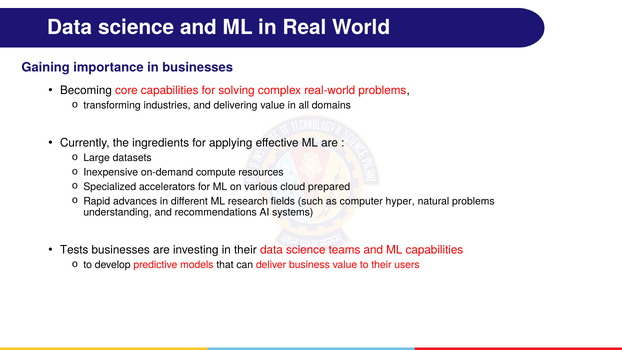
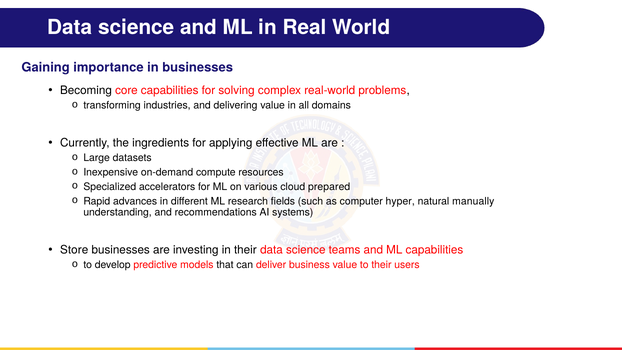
natural problems: problems -> manually (473, 201)
Tests: Tests -> Store (74, 250)
